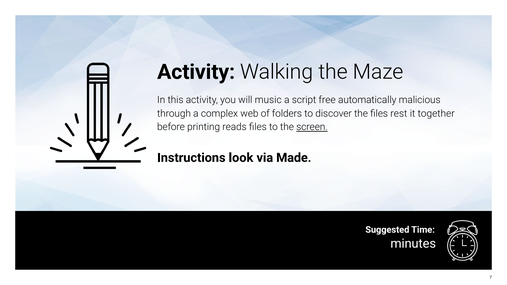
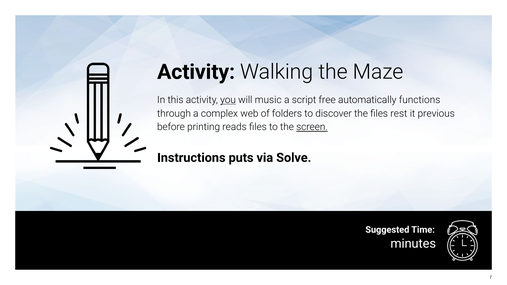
you underline: none -> present (228, 100)
malicious: malicious -> functions (420, 100)
together: together -> previous (436, 114)
look: look -> puts (241, 158)
Made: Made -> Solve (294, 158)
